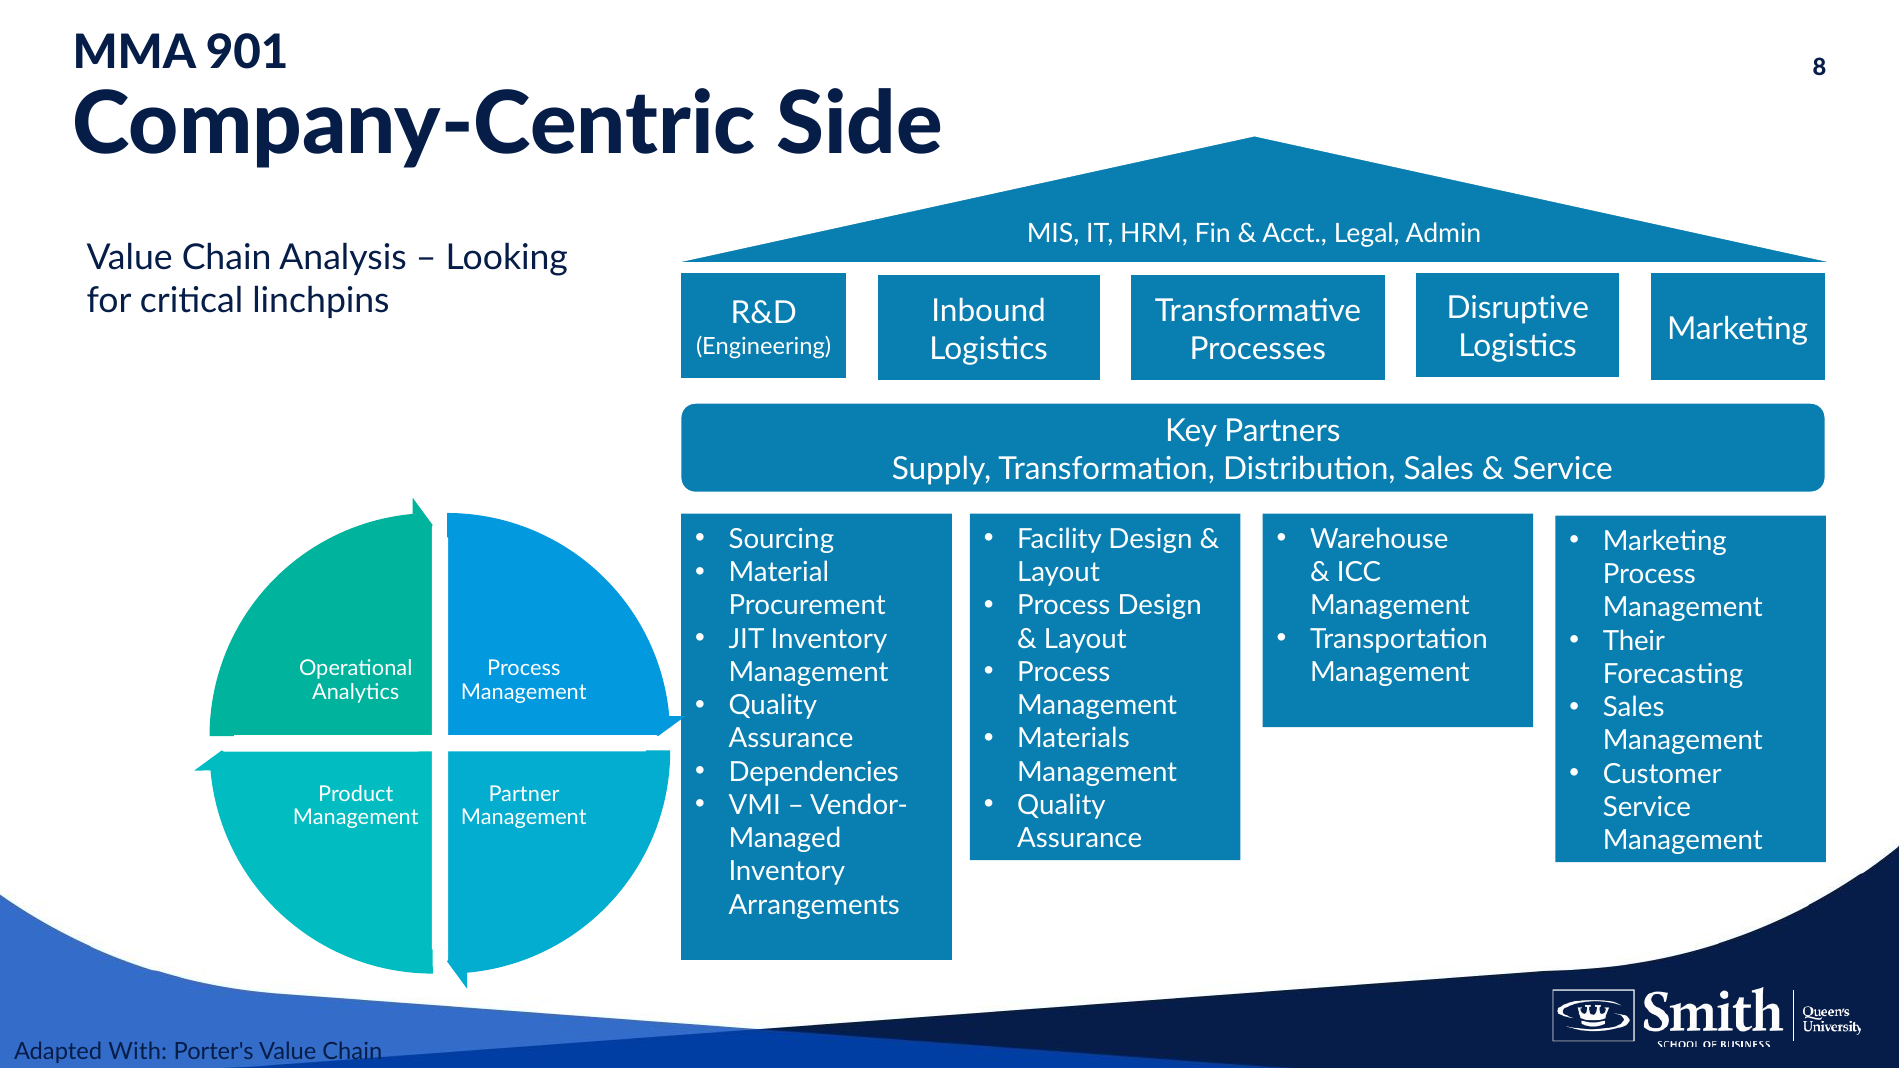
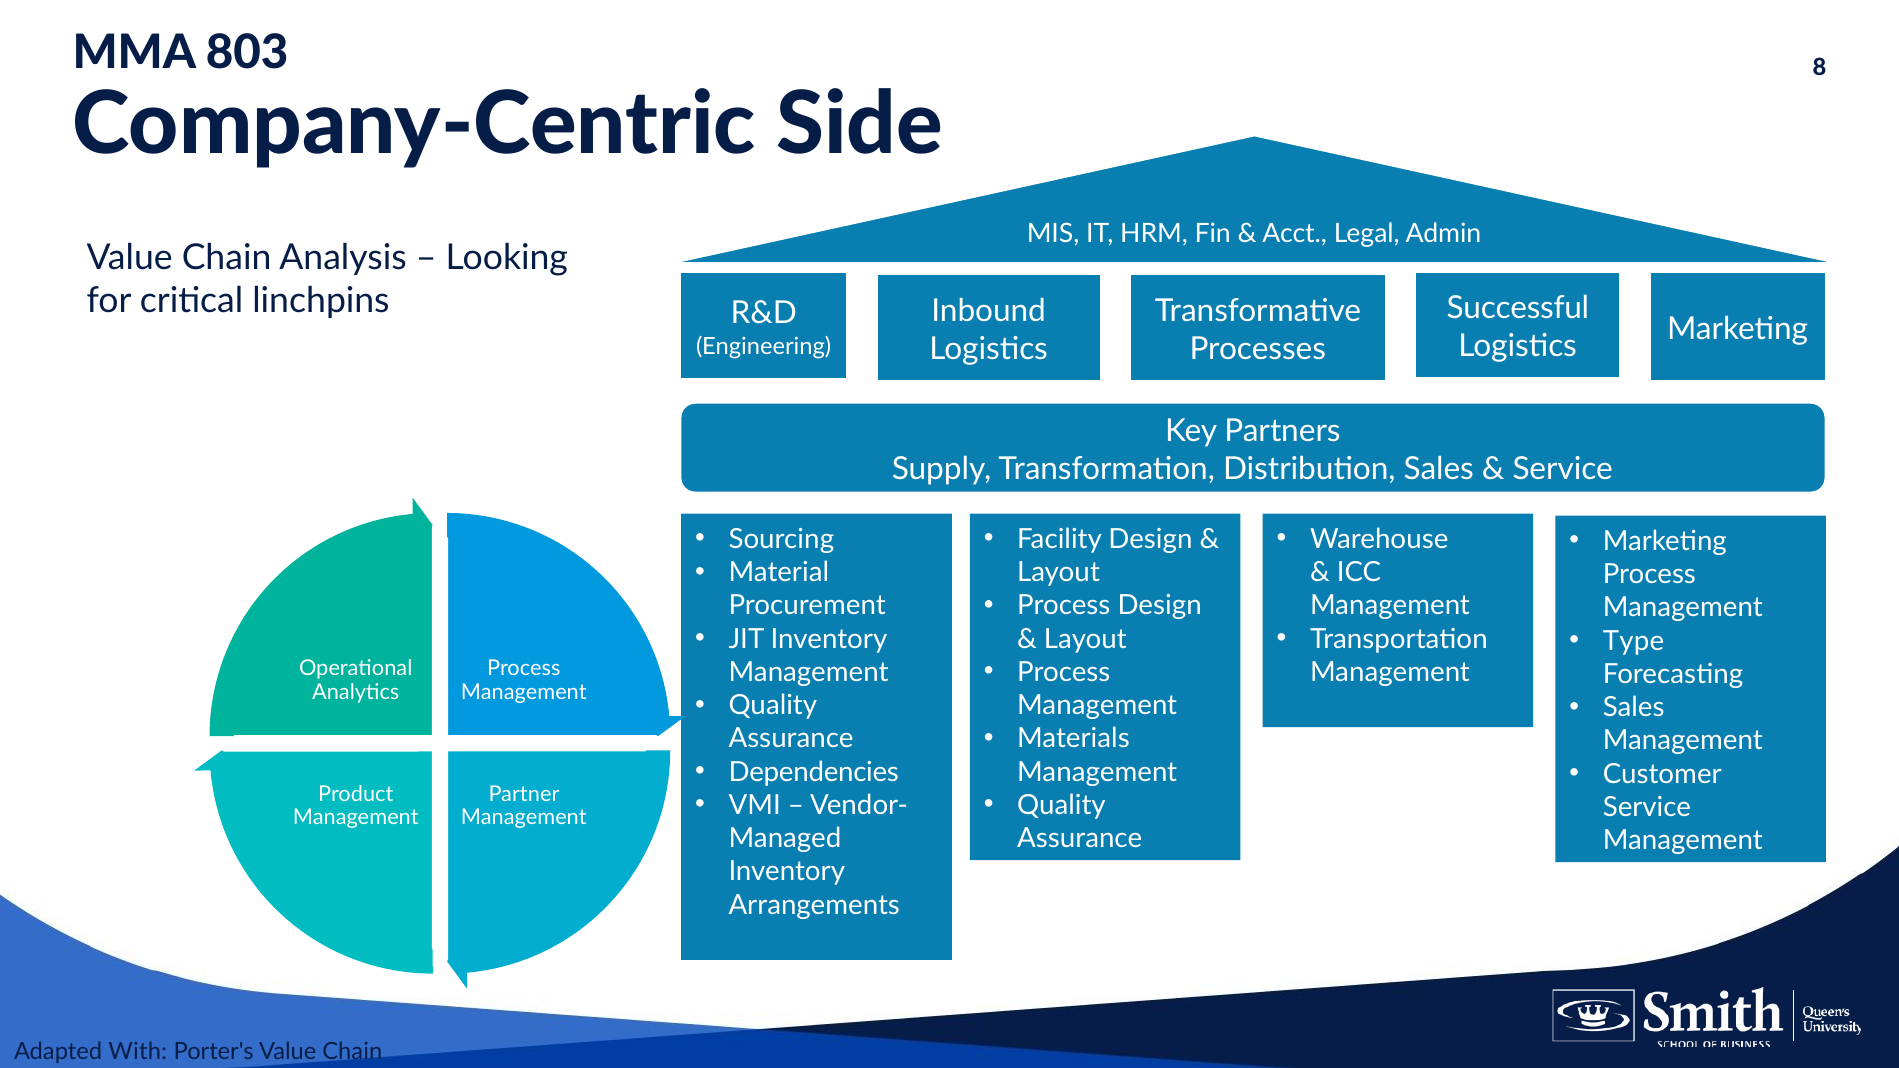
901: 901 -> 803 (247, 53)
Disruptive: Disruptive -> Successful (1518, 309)
Their: Their -> Type (1634, 641)
